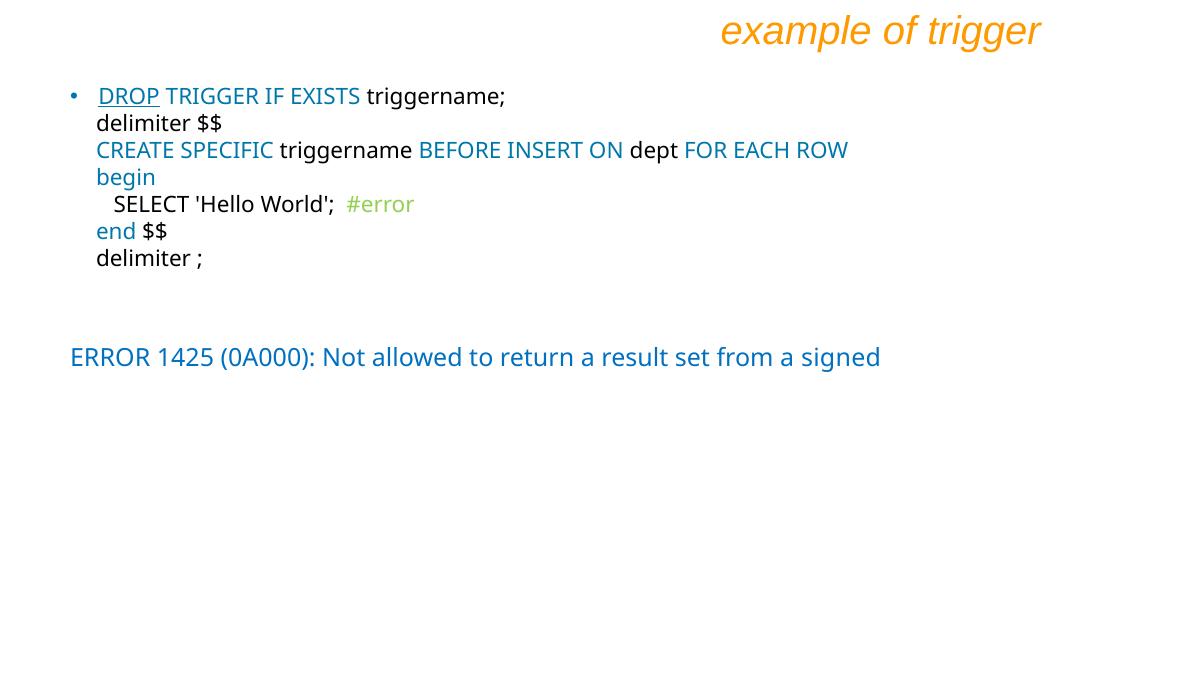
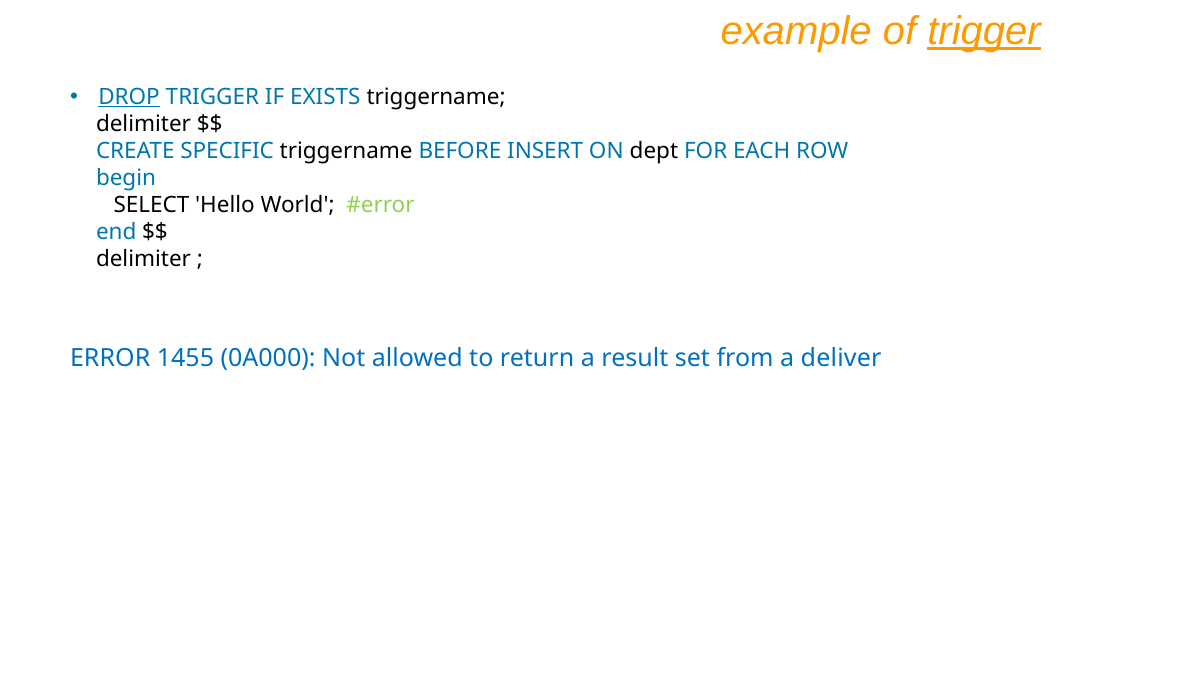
trigger underline: none -> present (984, 31)
1425: 1425 -> 1455 (185, 359)
signed: signed -> deliver (841, 359)
